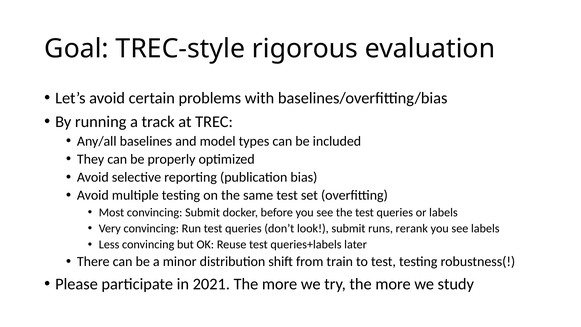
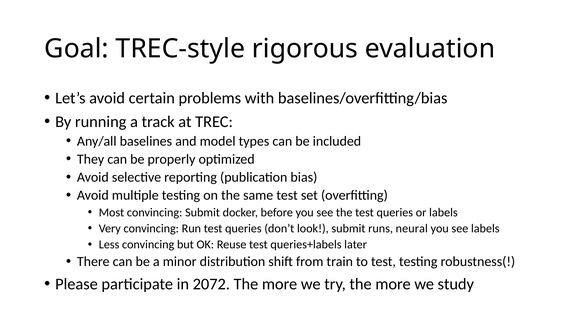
rerank: rerank -> neural (412, 228)
2021: 2021 -> 2072 (211, 284)
